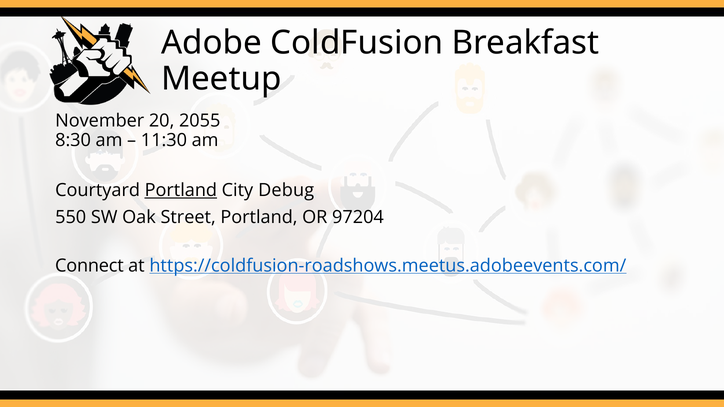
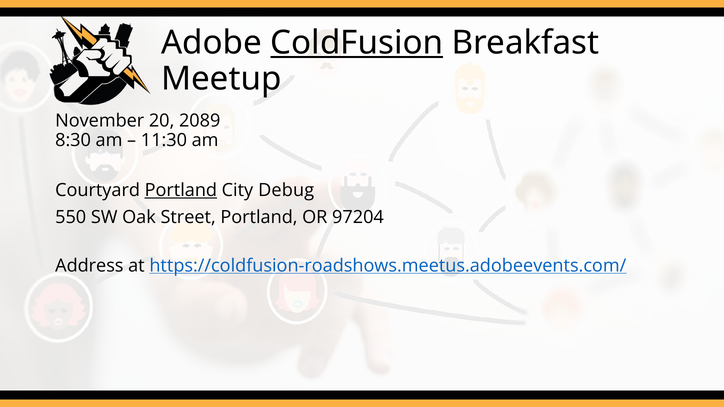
ColdFusion underline: none -> present (357, 43)
2055: 2055 -> 2089 (200, 121)
Connect: Connect -> Address (89, 266)
